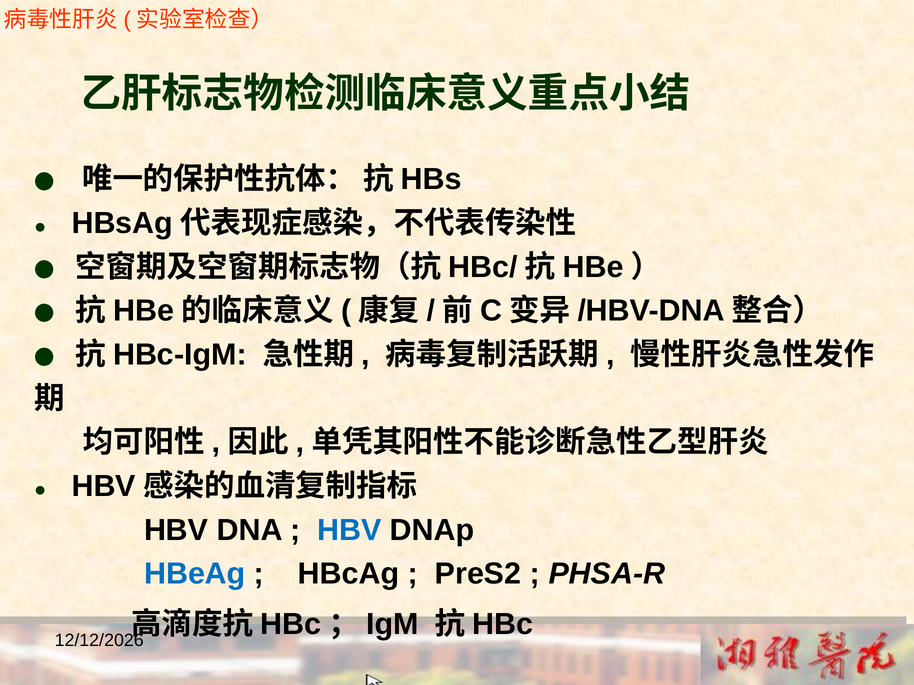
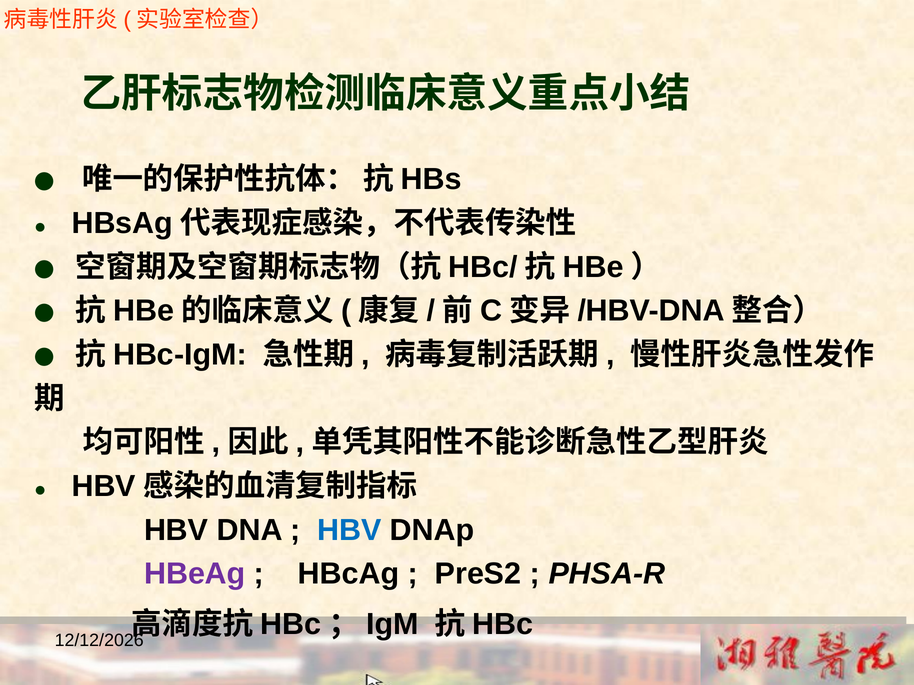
HBeAg colour: blue -> purple (195, 574)
